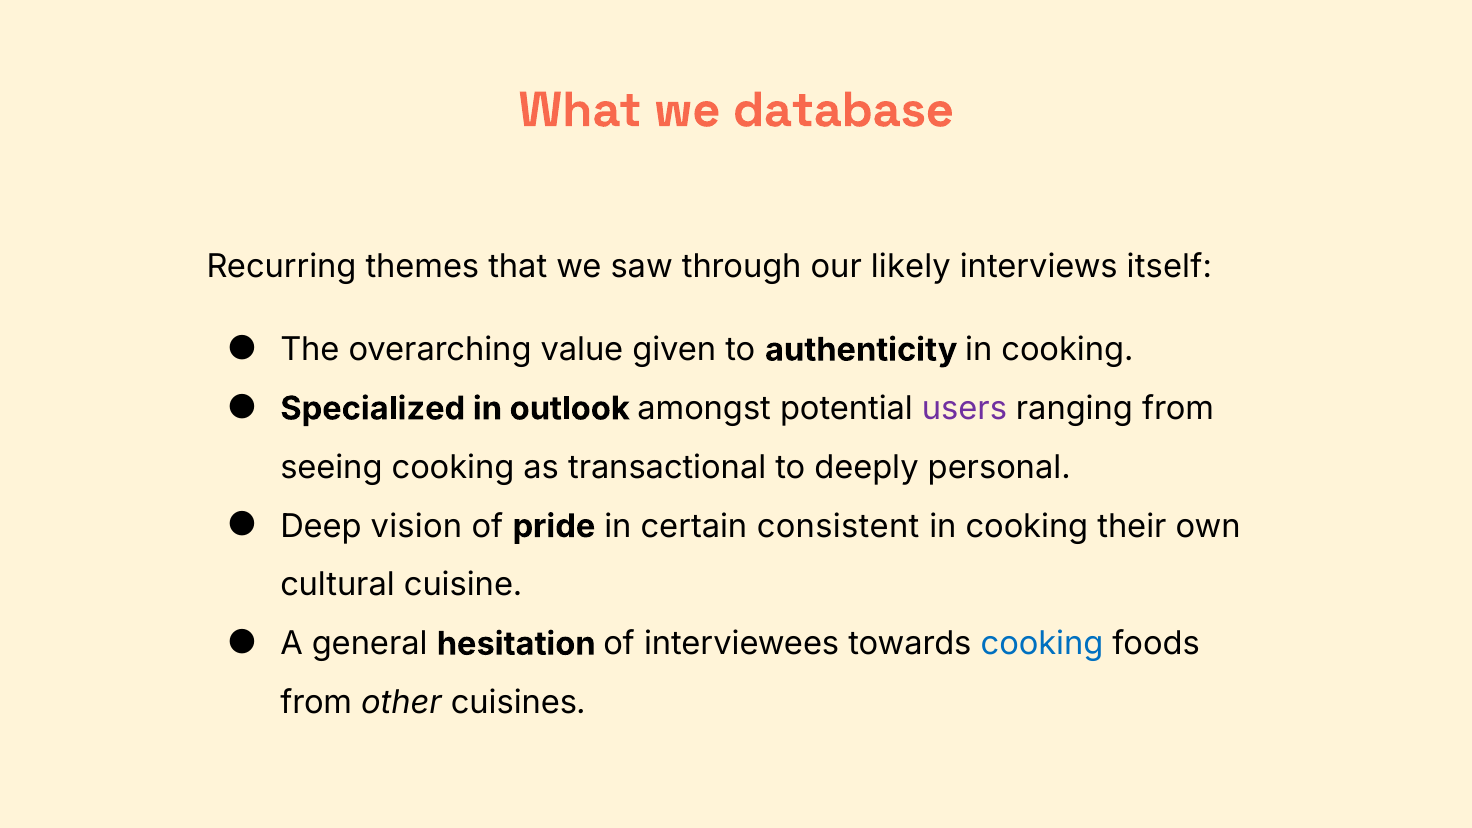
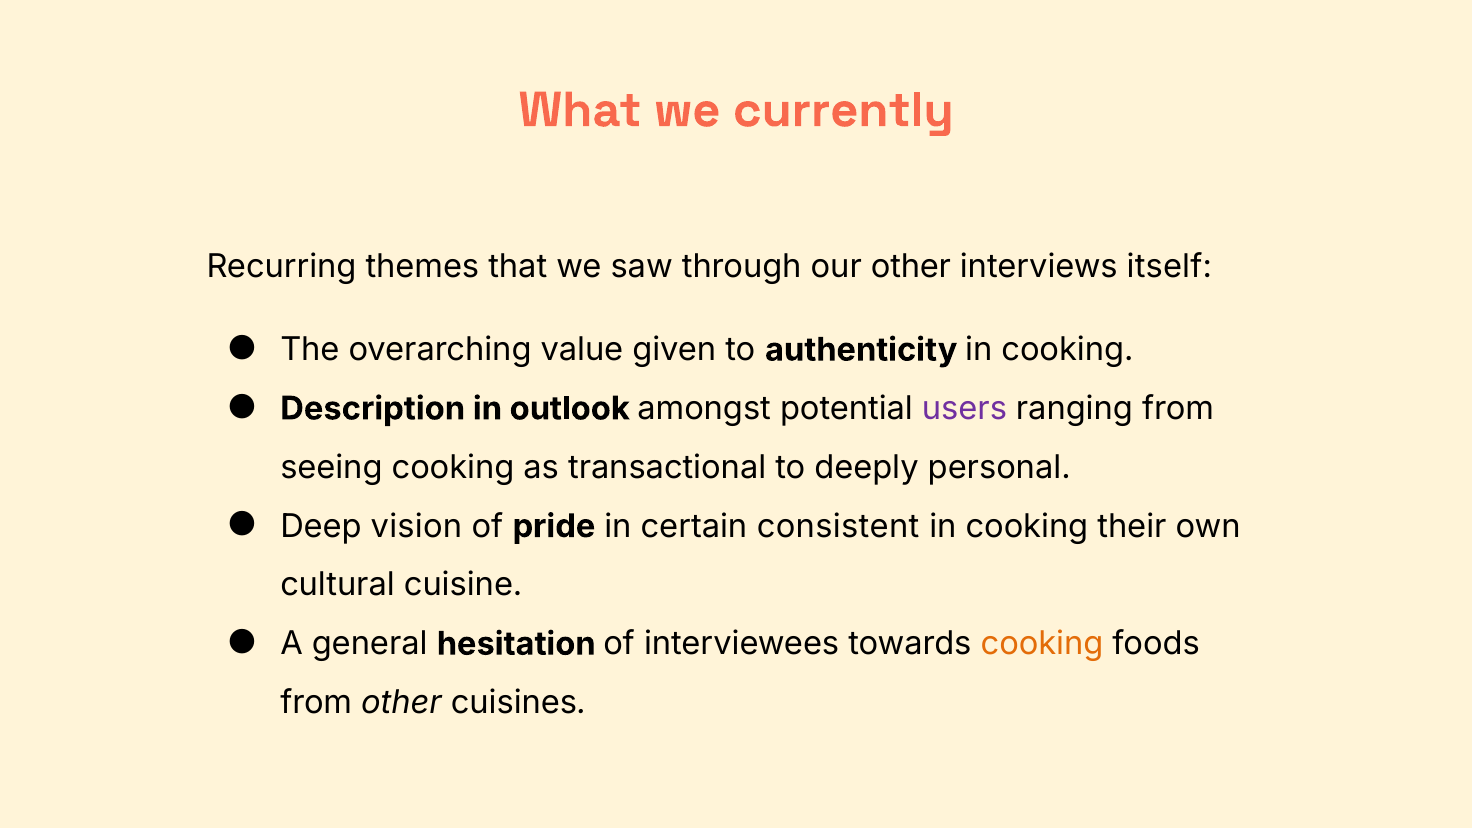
database: database -> currently (843, 110)
our likely: likely -> other (911, 267)
Specialized: Specialized -> Description (373, 409)
cooking colour: blue -> orange (1042, 644)
